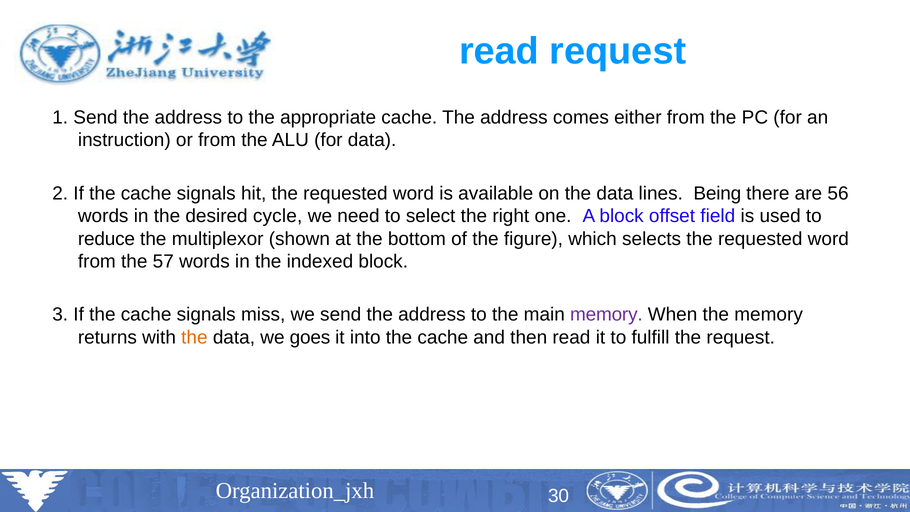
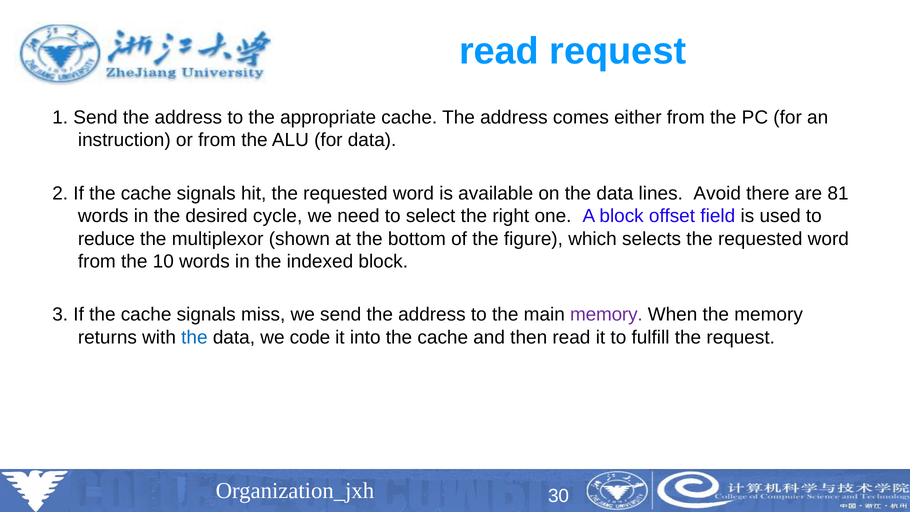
Being: Being -> Avoid (717, 193)
56: 56 -> 81 (838, 193)
57: 57 -> 10 (163, 262)
the colour: orange -> blue (194, 337)
goes: goes -> code (310, 337)
